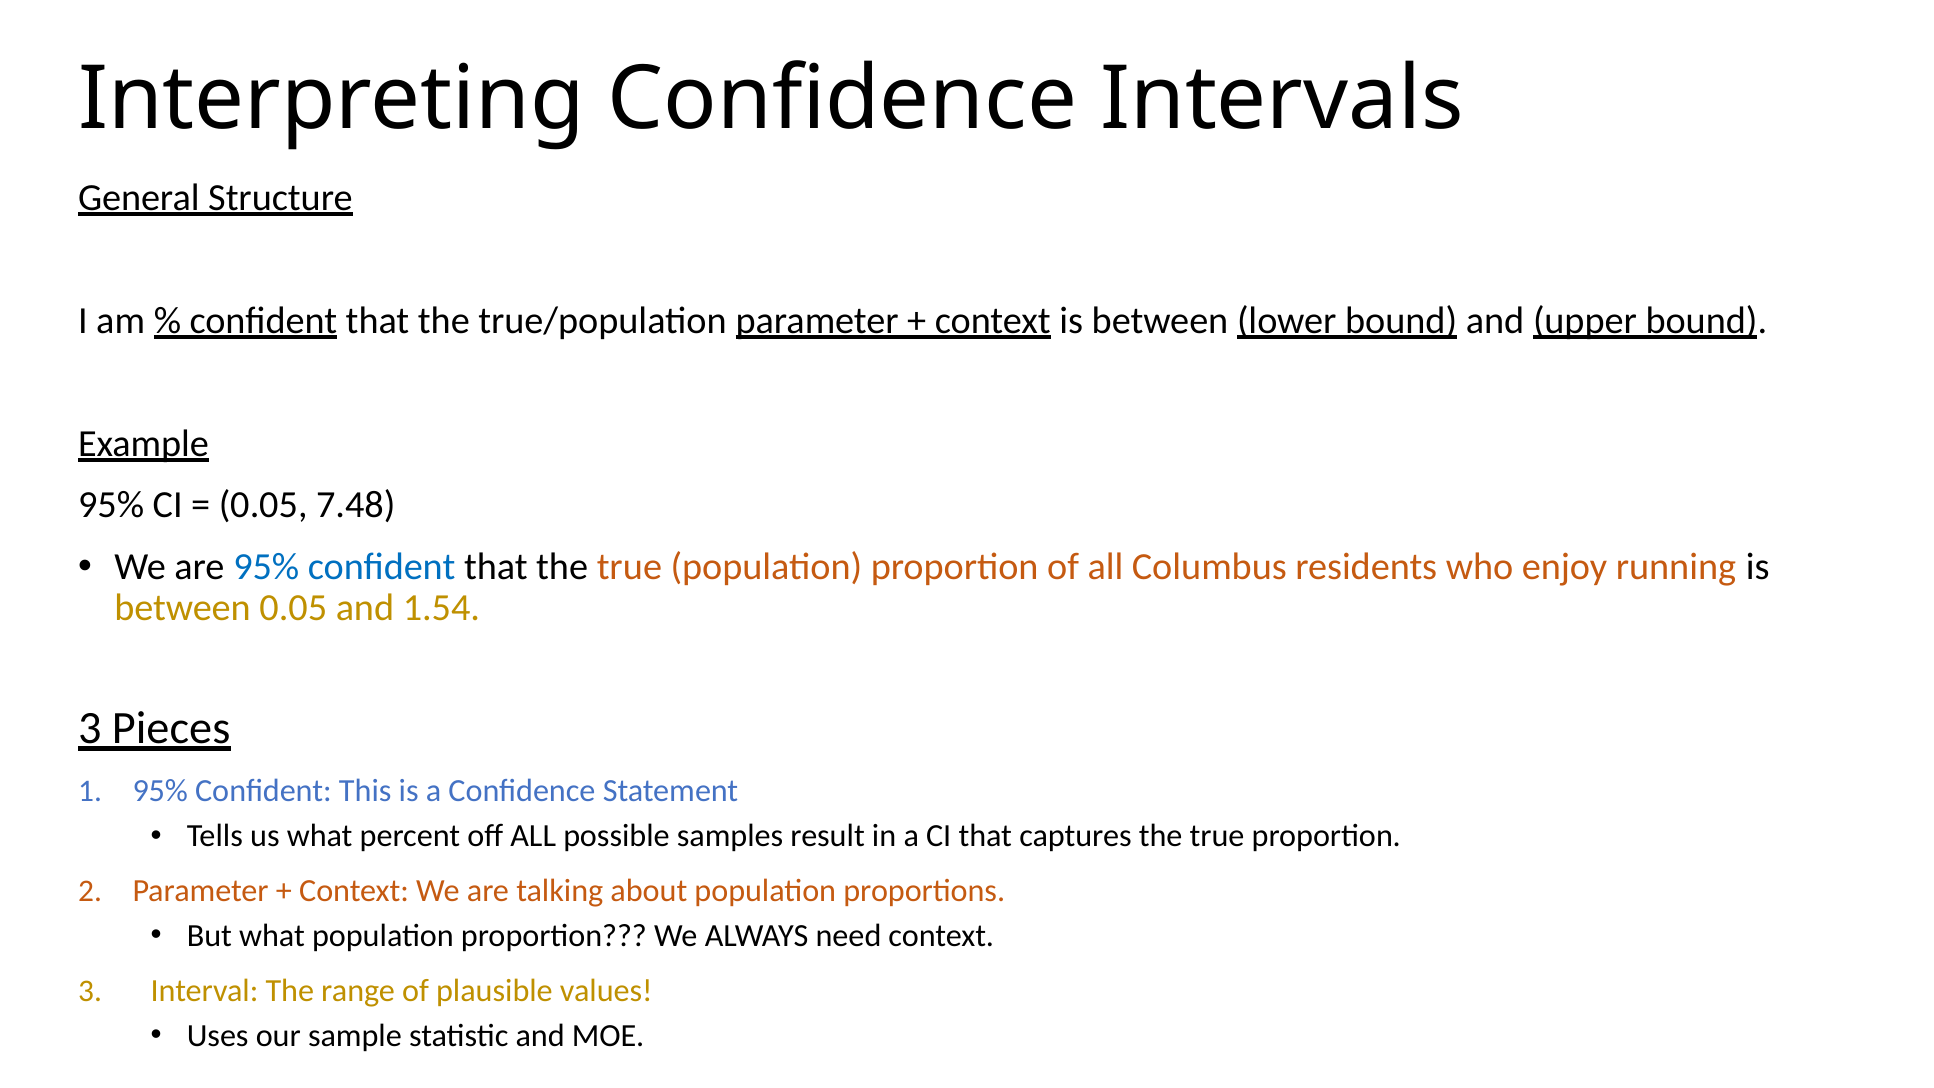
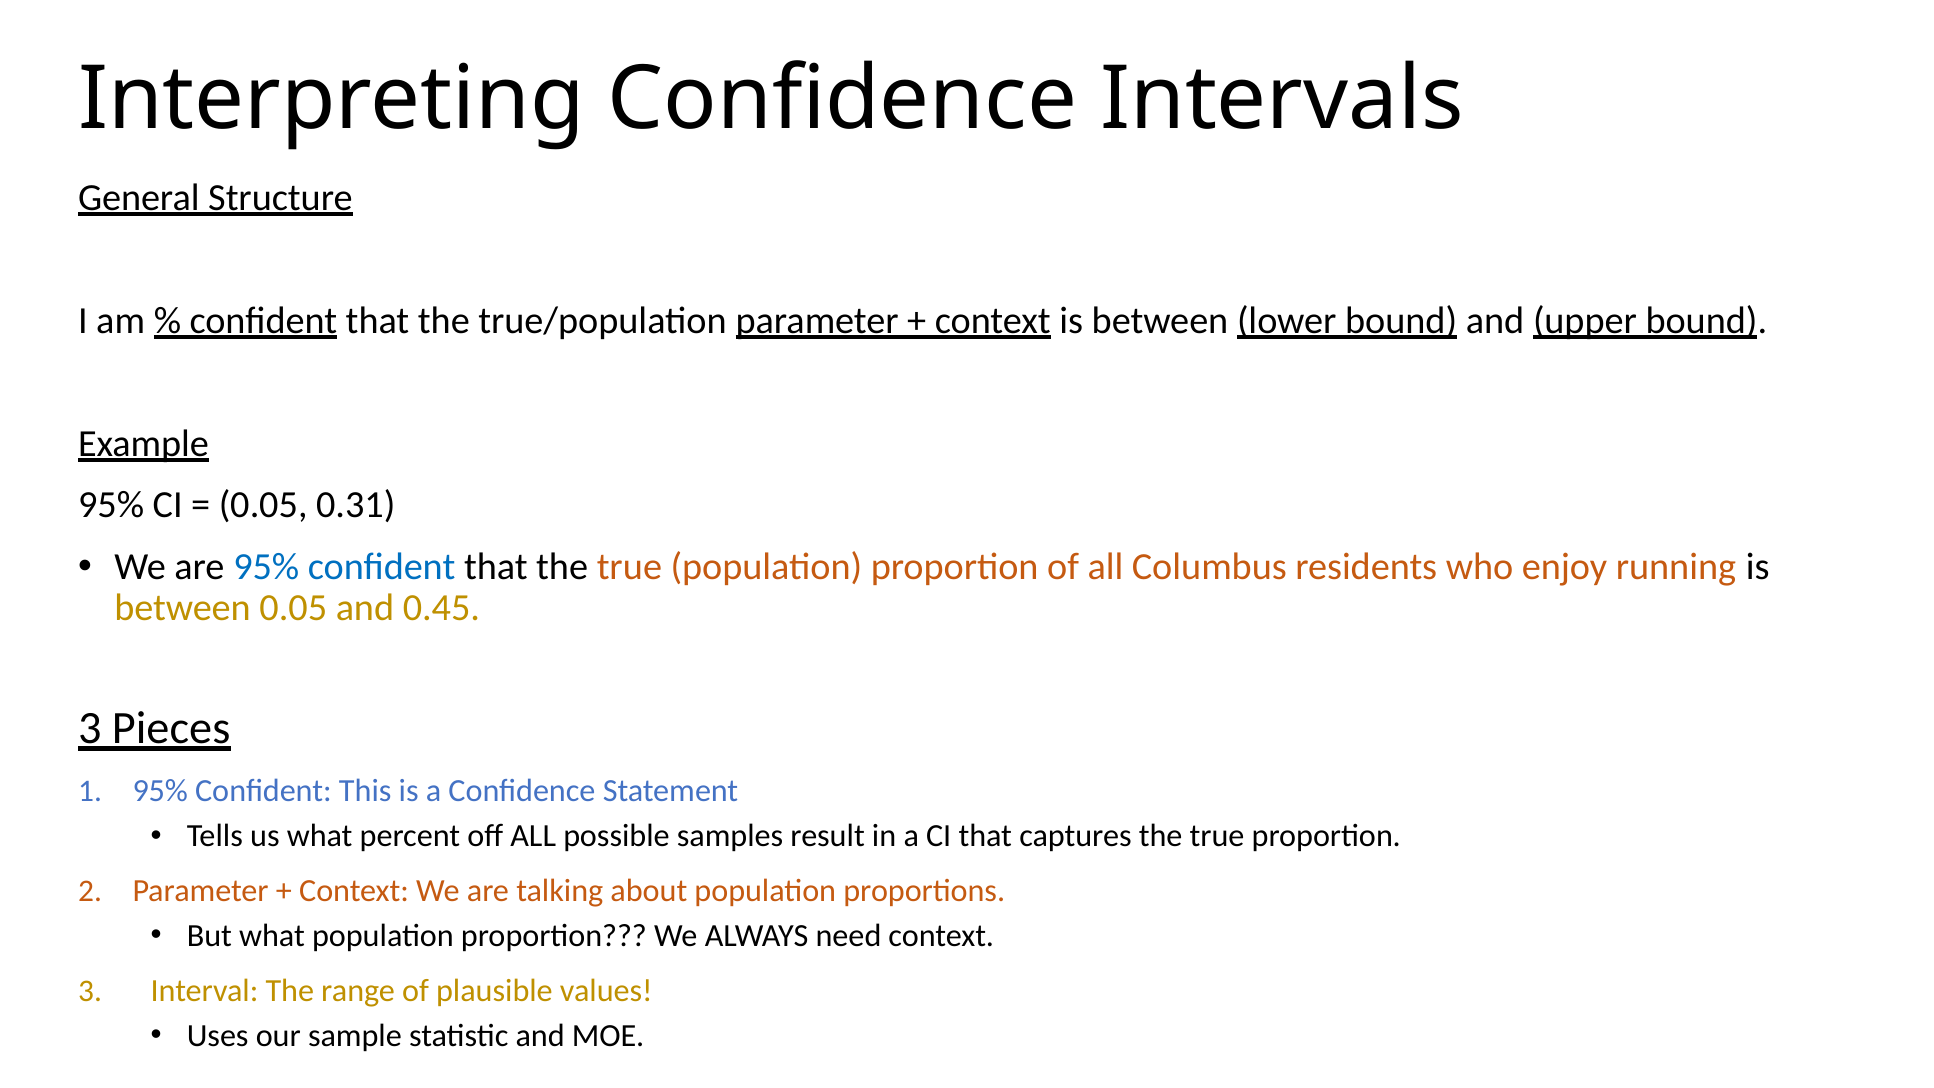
7.48: 7.48 -> 0.31 (356, 505)
1.54: 1.54 -> 0.45 (441, 608)
